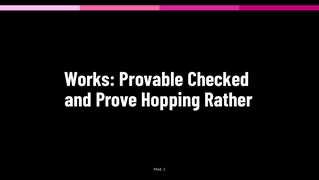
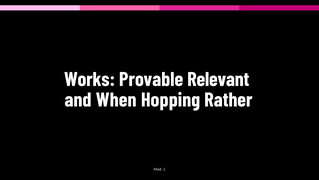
Checked: Checked -> Relevant (218, 79)
Prove: Prove -> When (116, 100)
